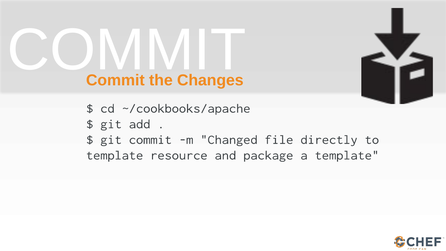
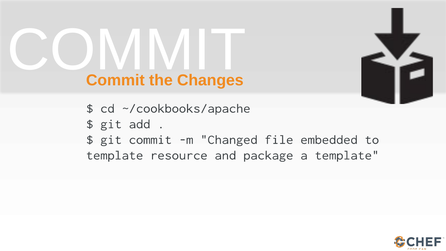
directly: directly -> embedded (329, 139)
